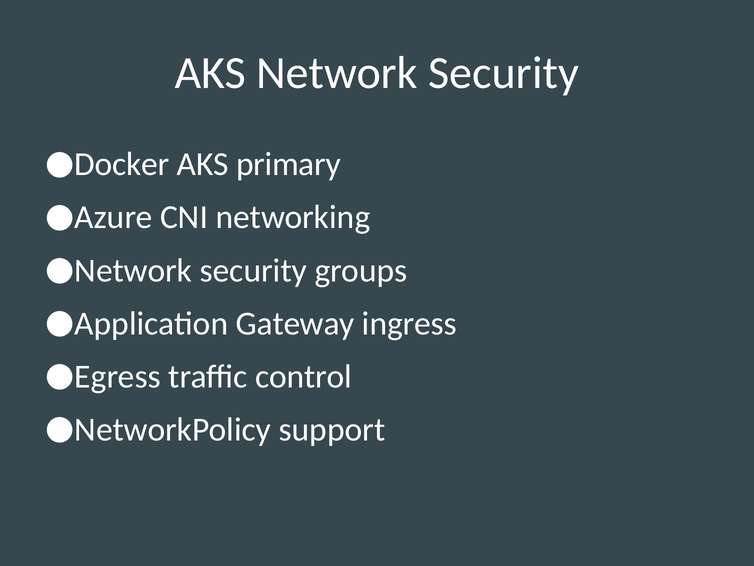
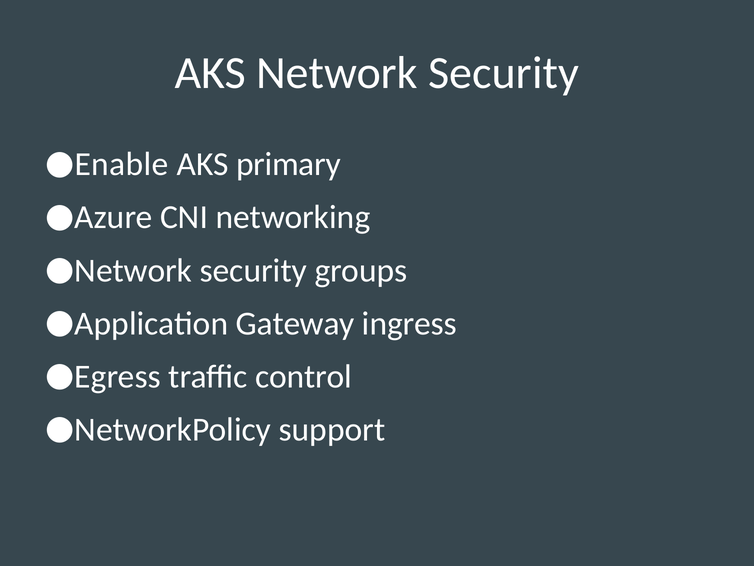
Docker: Docker -> Enable (122, 164)
